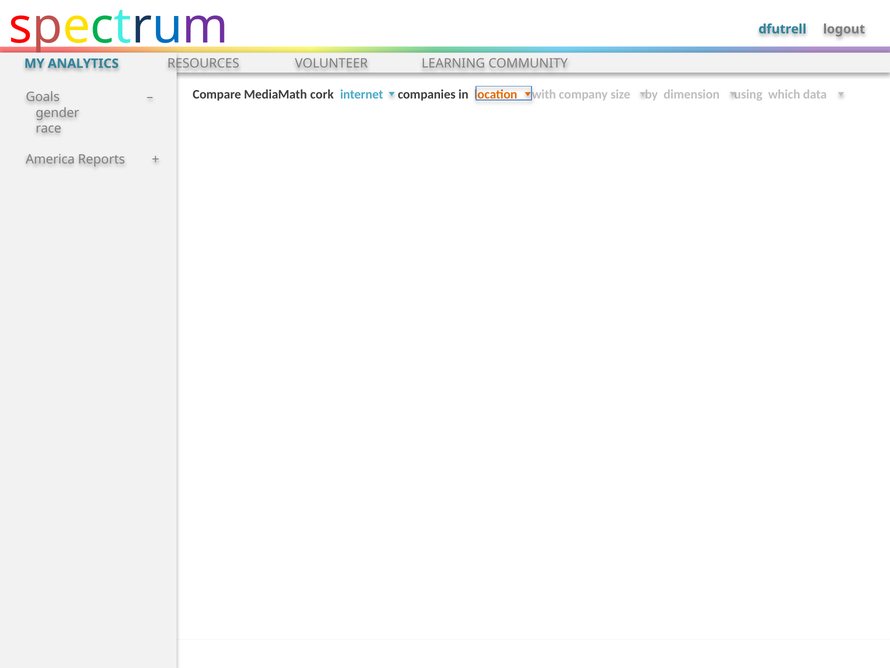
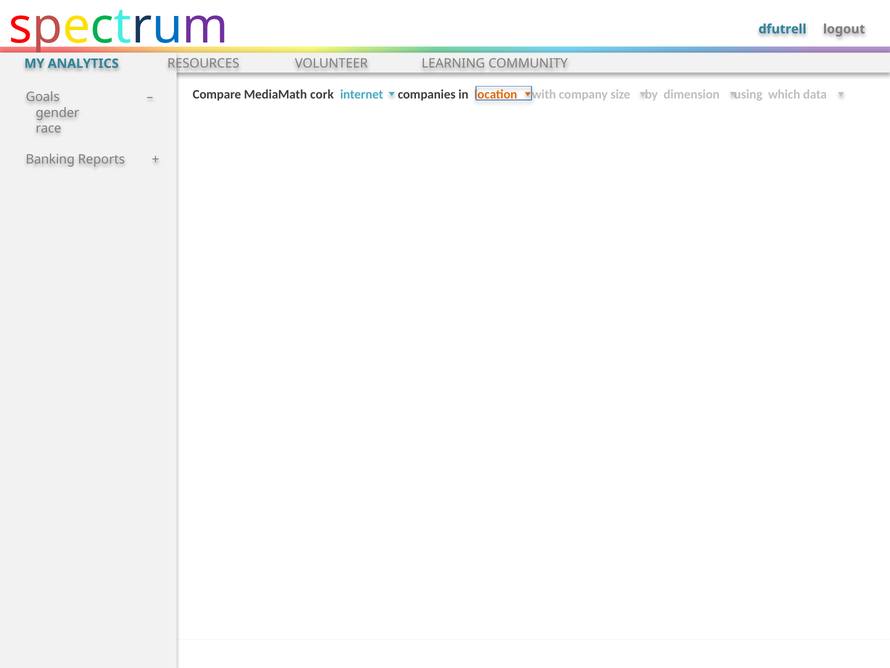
America: America -> Banking (50, 159)
